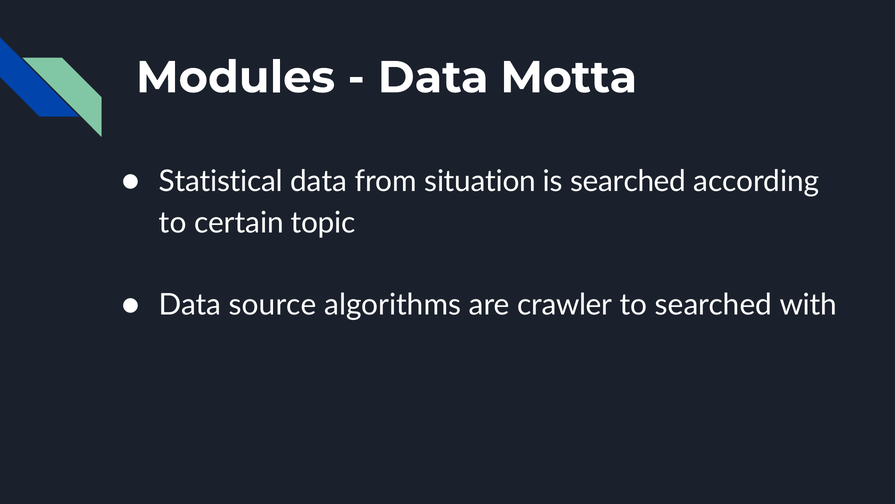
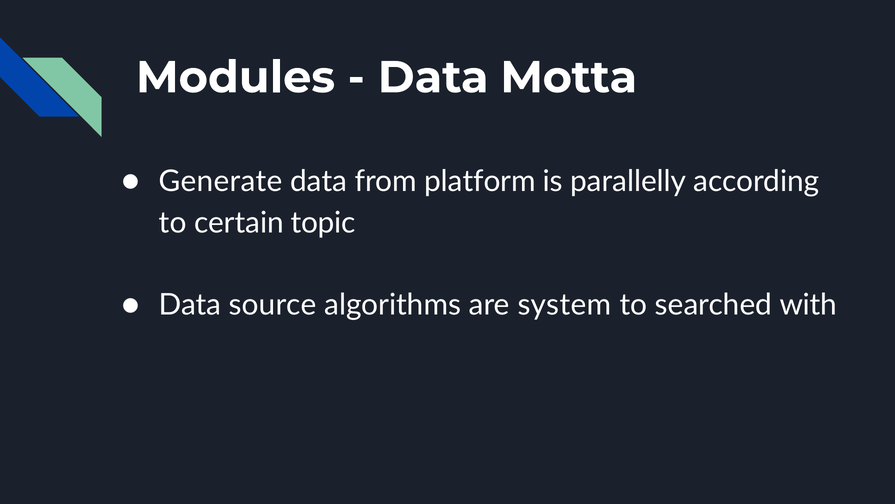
Statistical: Statistical -> Generate (221, 181)
situation: situation -> platform (480, 181)
is searched: searched -> parallelly (628, 181)
crawler: crawler -> system (564, 305)
